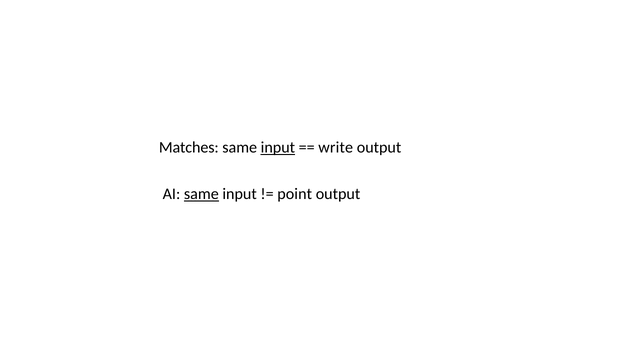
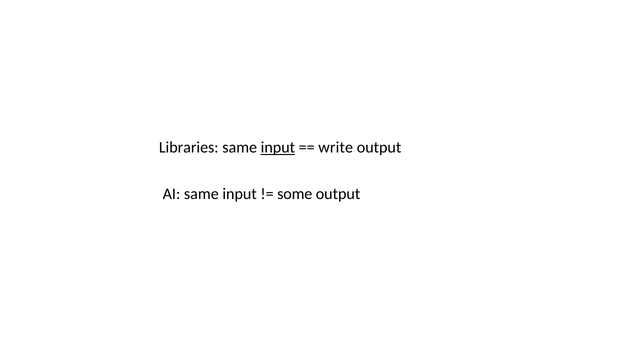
Matches: Matches -> Libraries (189, 147)
same underline: present -> none (201, 194)
point: point -> some (295, 194)
